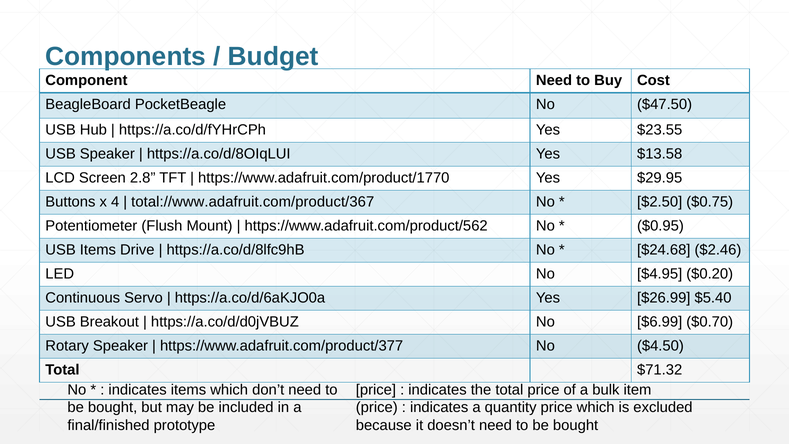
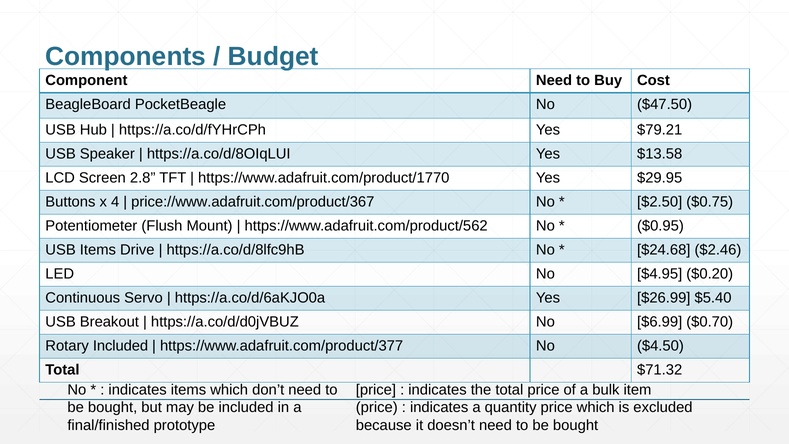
$23.55: $23.55 -> $79.21 (660, 130)
total://www.adafruit.com/product/367: total://www.adafruit.com/product/367 -> price://www.adafruit.com/product/367 (253, 202)
Rotary Speaker: Speaker -> Included (121, 346)
